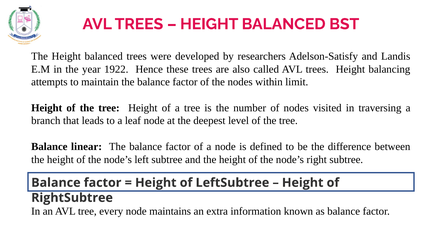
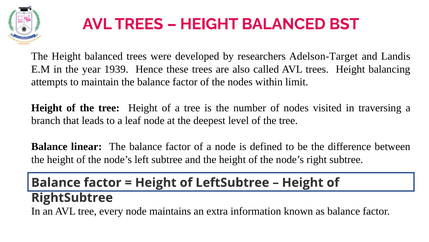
Adelson-Satisfy: Adelson-Satisfy -> Adelson-Target (323, 56)
1922: 1922 -> 1939 (116, 69)
